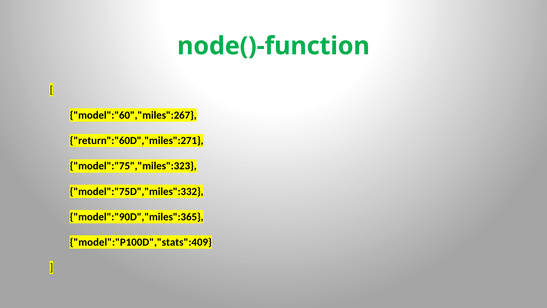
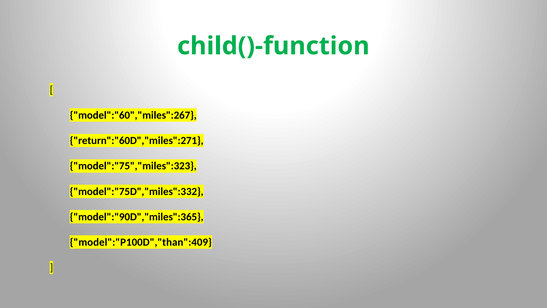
node()-function: node()-function -> child()-function (273, 46)
model":"P100D","stats":409: model":"P100D","stats":409 -> model":"P100D","than":409 (141, 242)
